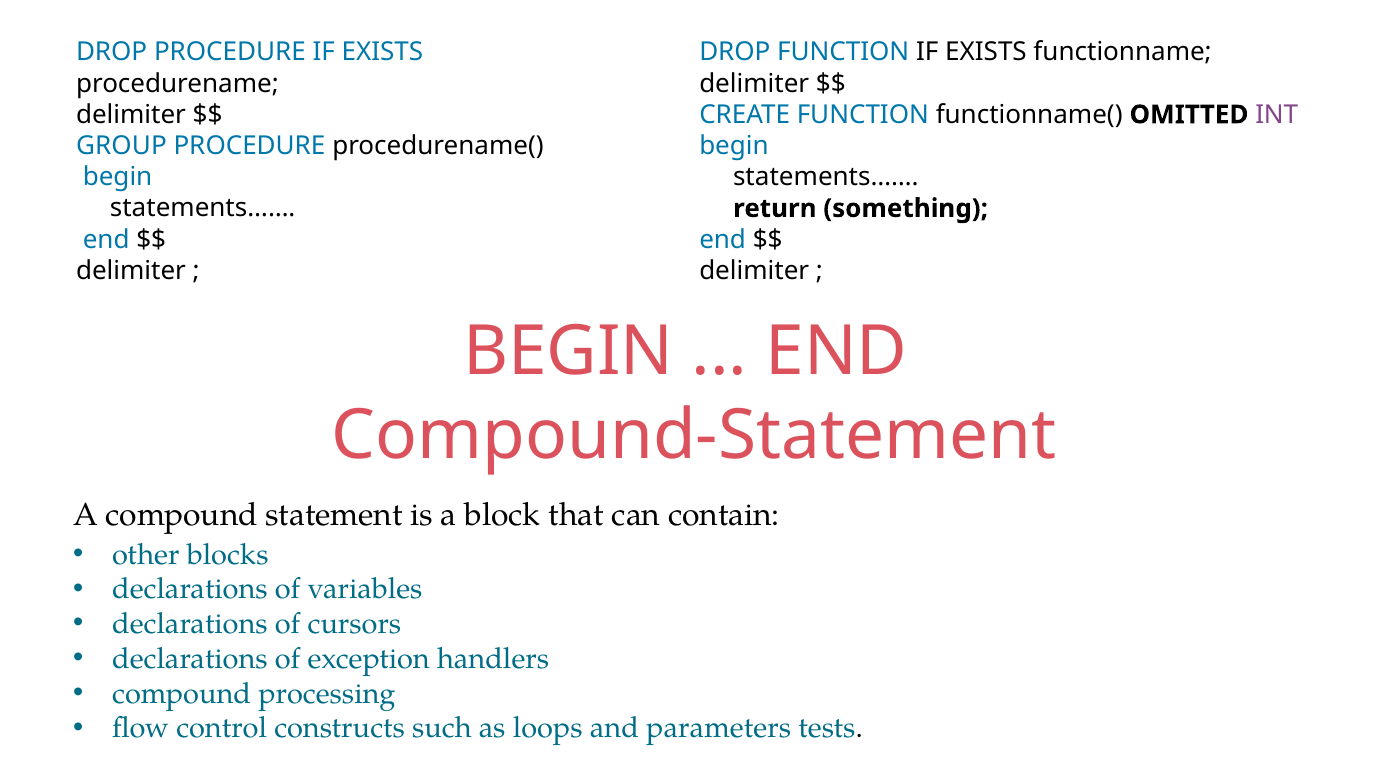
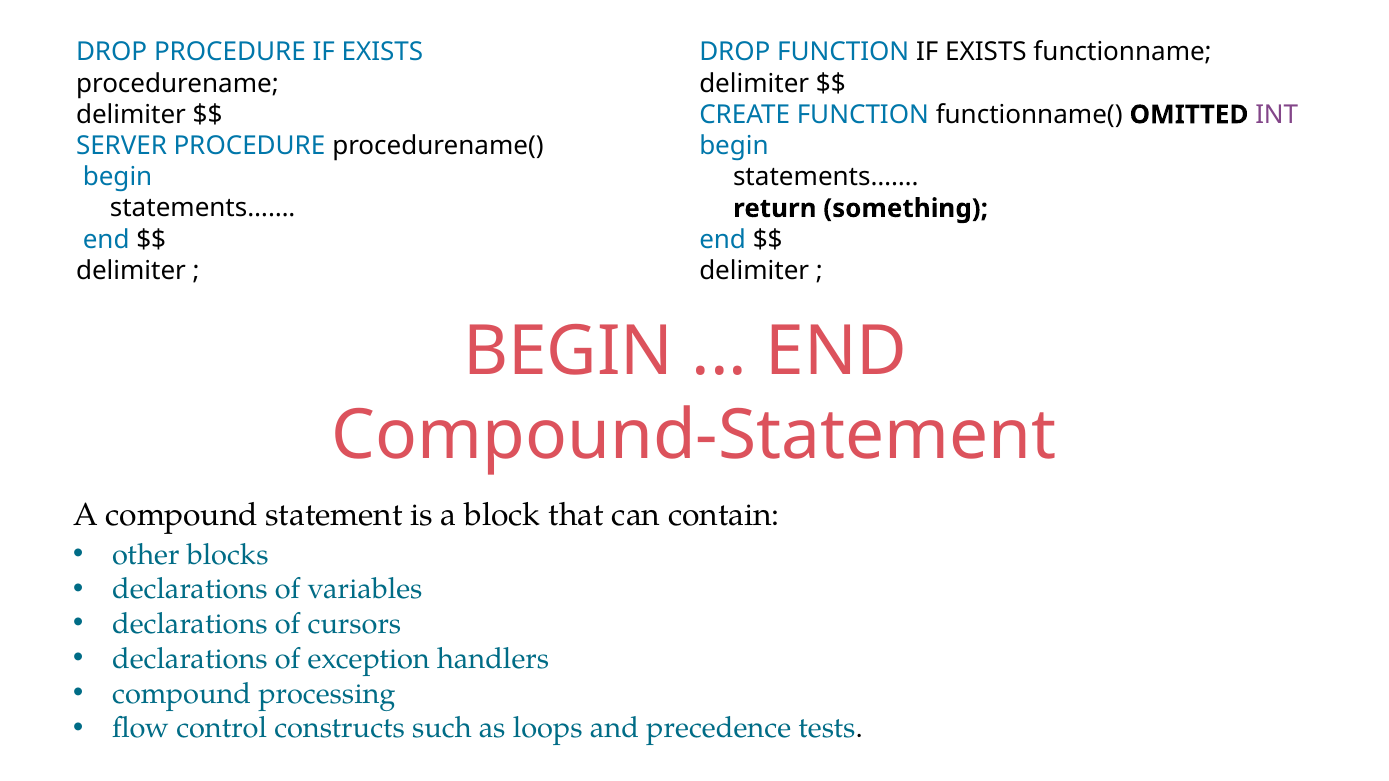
GROUP: GROUP -> SERVER (122, 146)
parameters: parameters -> precedence (719, 728)
